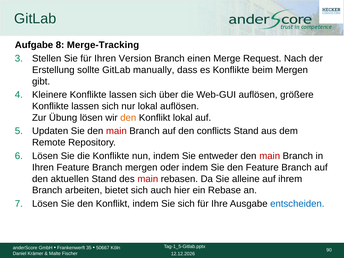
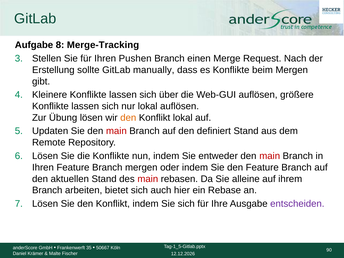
Version: Version -> Pushen (135, 58)
conflicts: conflicts -> definiert (214, 131)
entscheiden colour: blue -> purple (297, 204)
